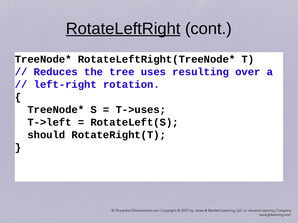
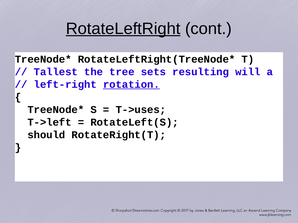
Reduces: Reduces -> Tallest (56, 72)
uses: uses -> sets (153, 72)
over: over -> will (248, 72)
rotation underline: none -> present (131, 85)
